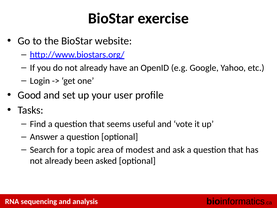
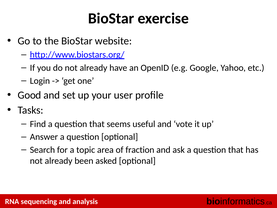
modest: modest -> fraction (140, 150)
